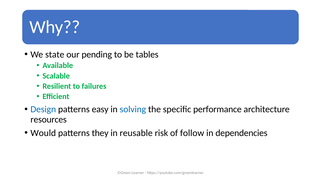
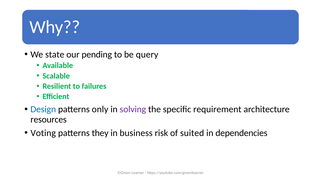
tables: tables -> query (147, 54)
easy: easy -> only (100, 109)
solving colour: blue -> purple (133, 109)
performance: performance -> requirement (217, 109)
Would: Would -> Voting (43, 133)
reusable: reusable -> business (136, 133)
follow: follow -> suited (192, 133)
